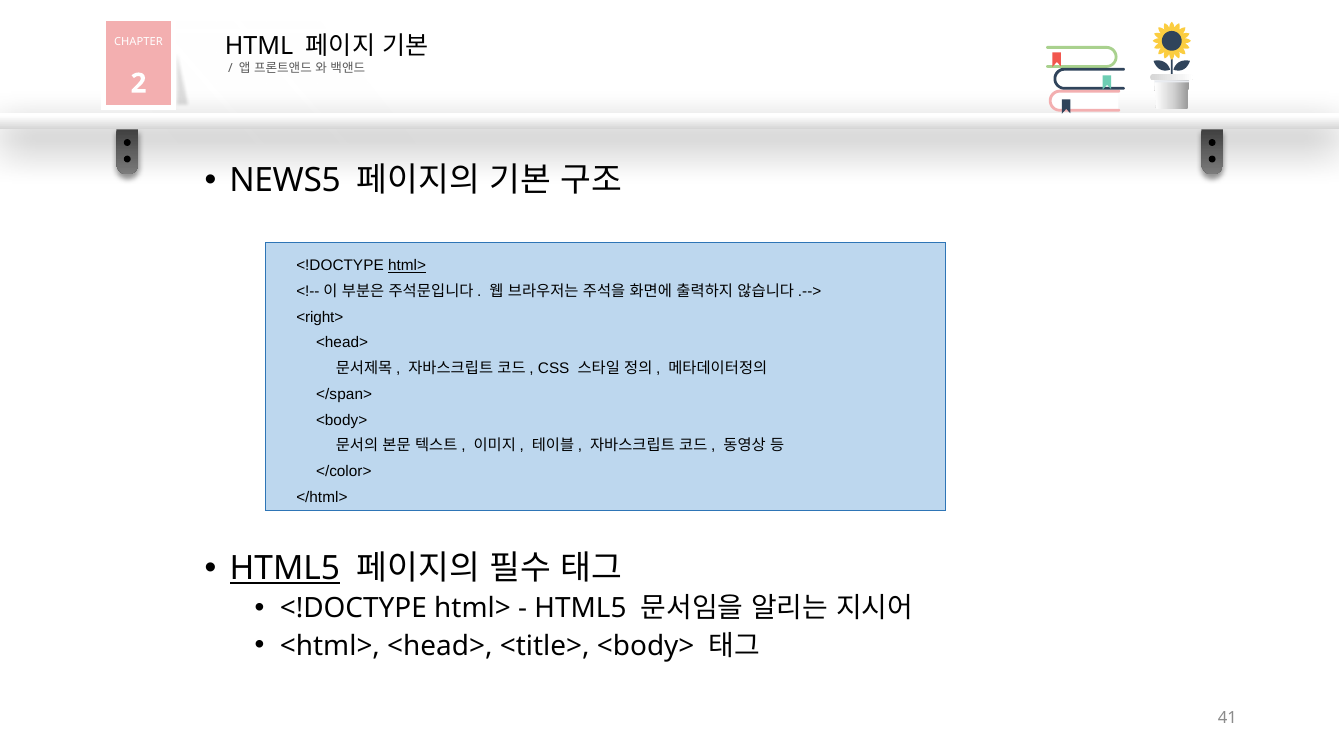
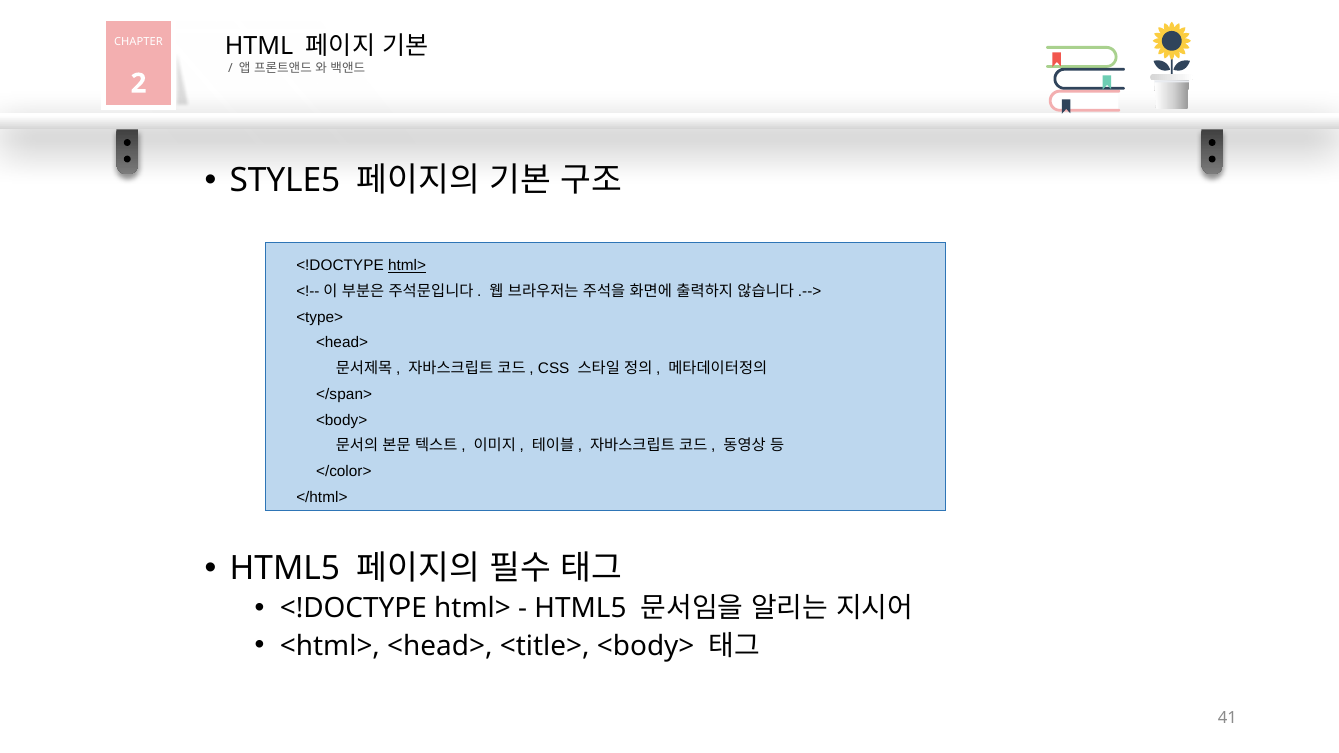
NEWS5: NEWS5 -> STYLE5 (285, 181)
<right>: <right> -> <type> (320, 317)
HTML5 underline: present -> none (285, 569)
